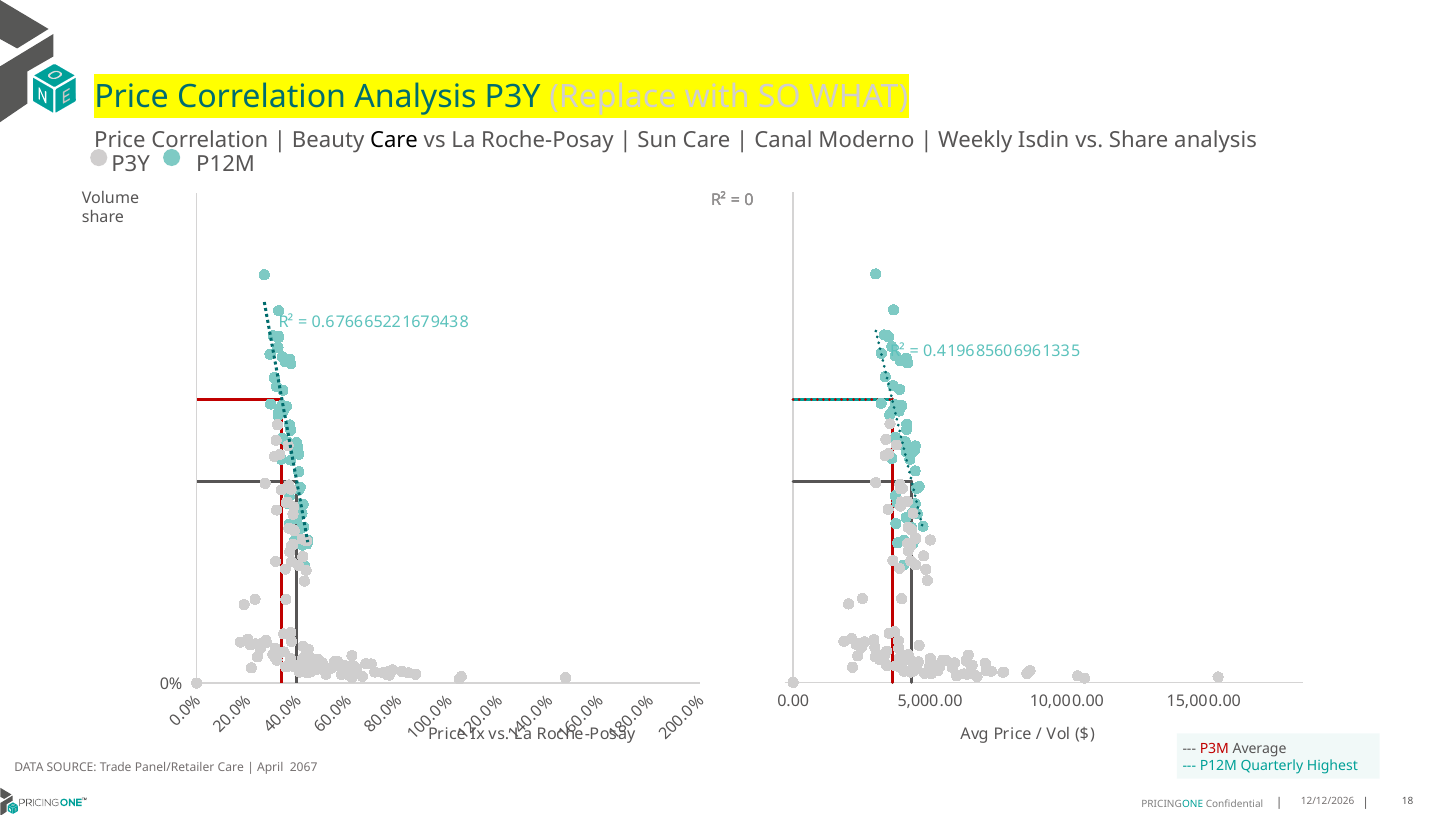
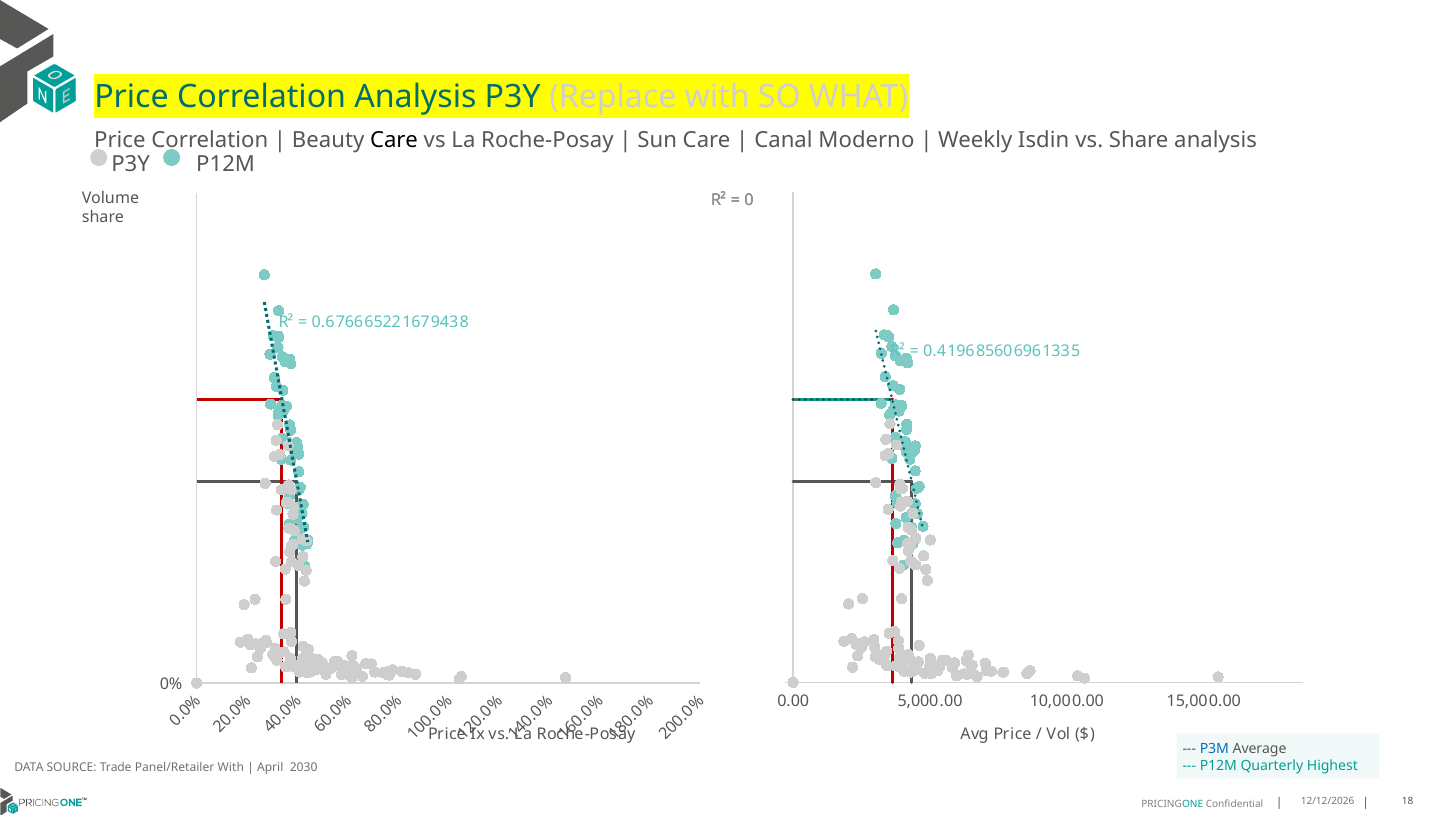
P3M colour: red -> blue (1214, 749)
Panel/Retailer Care: Care -> With (231, 768)
2067: 2067 -> 2030 (304, 768)
